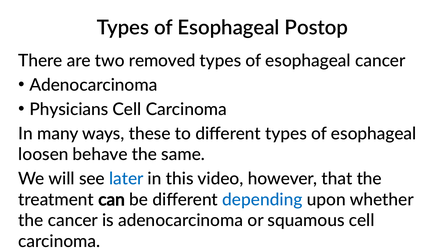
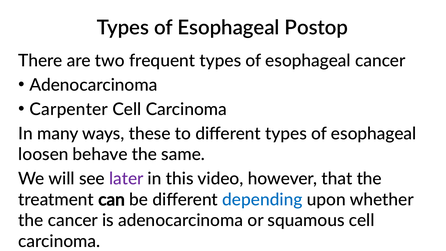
removed: removed -> frequent (162, 61)
Physicians: Physicians -> Carpenter (69, 109)
later colour: blue -> purple (126, 179)
